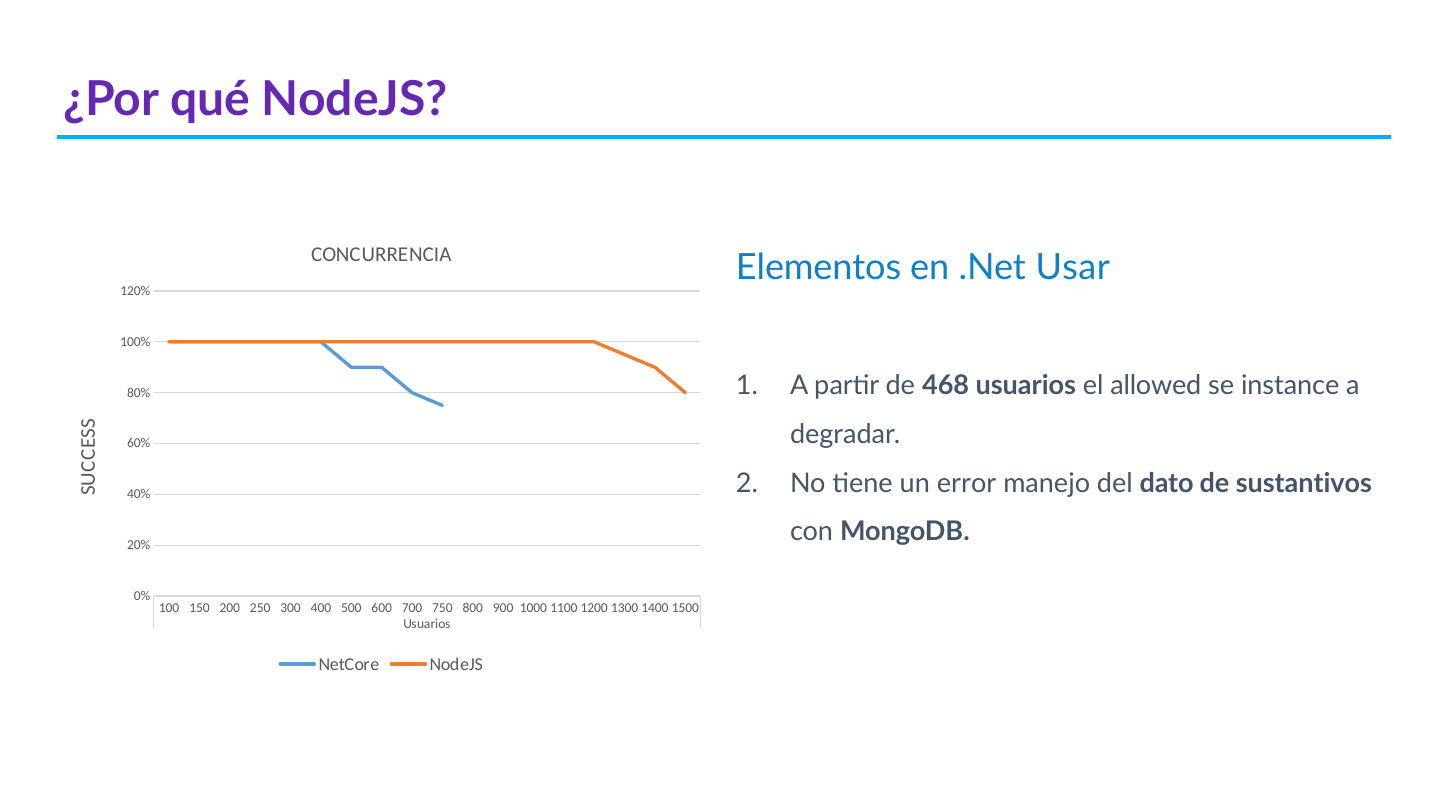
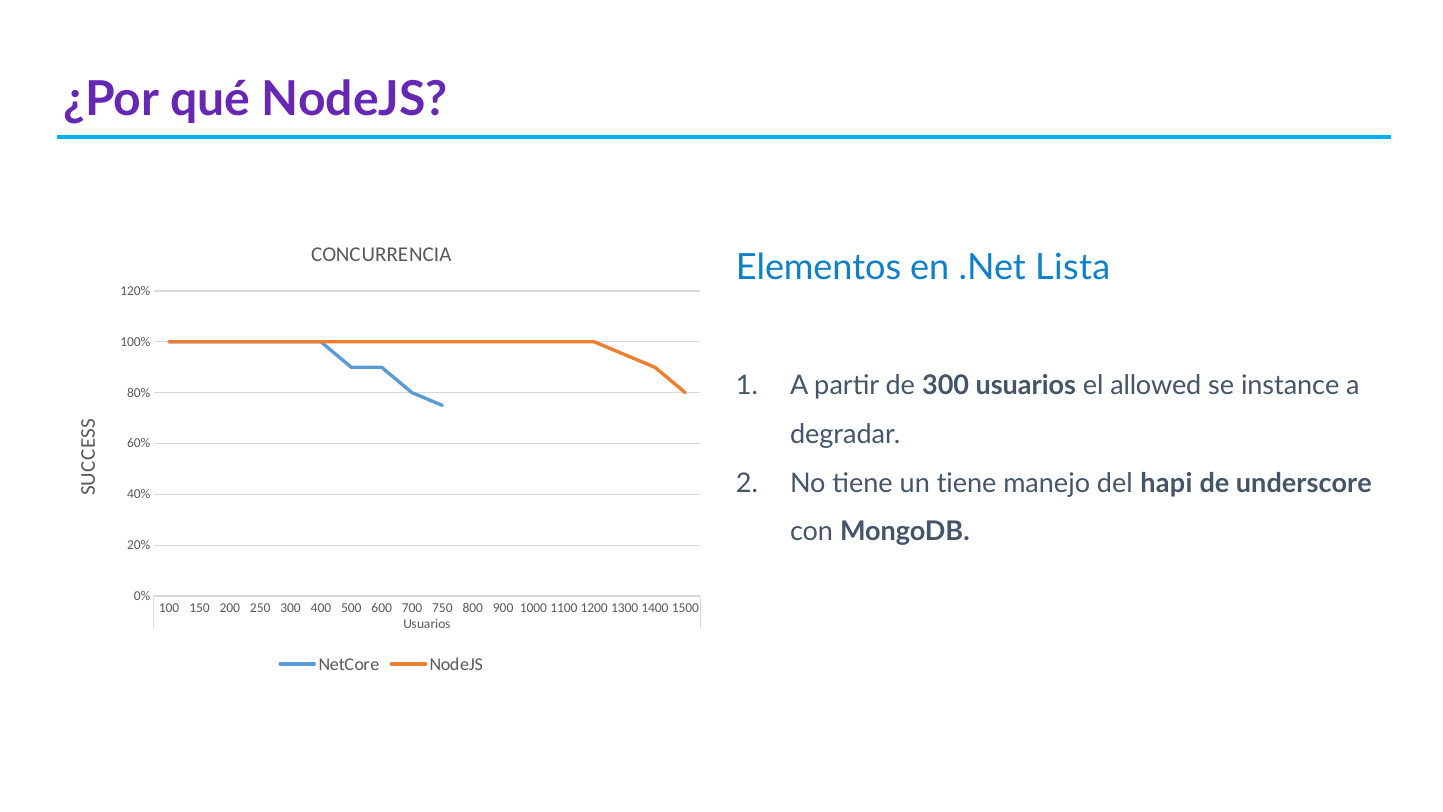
Usar: Usar -> Lista (1073, 267)
de 468: 468 -> 300 (946, 386)
un error: error -> tiene (967, 483)
dato: dato -> hapi (1166, 483)
sustantivos: sustantivos -> underscore (1304, 483)
